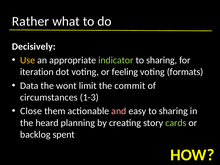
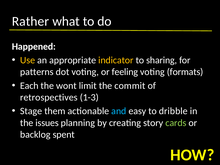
Decisively: Decisively -> Happened (34, 46)
indicator colour: light green -> yellow (116, 60)
iteration: iteration -> patterns (37, 72)
Data: Data -> Each (29, 86)
circumstances: circumstances -> retrospectives (49, 97)
Close: Close -> Stage (31, 111)
and colour: pink -> light blue (119, 111)
easy to sharing: sharing -> dribble (173, 111)
heard: heard -> issues (47, 123)
